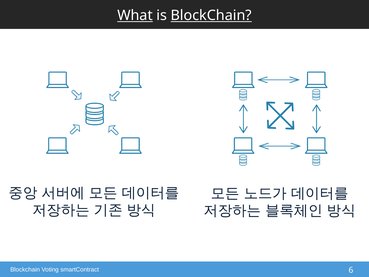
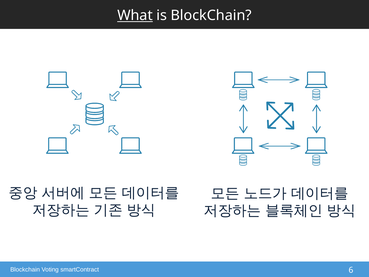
BlockChain underline: present -> none (211, 15)
